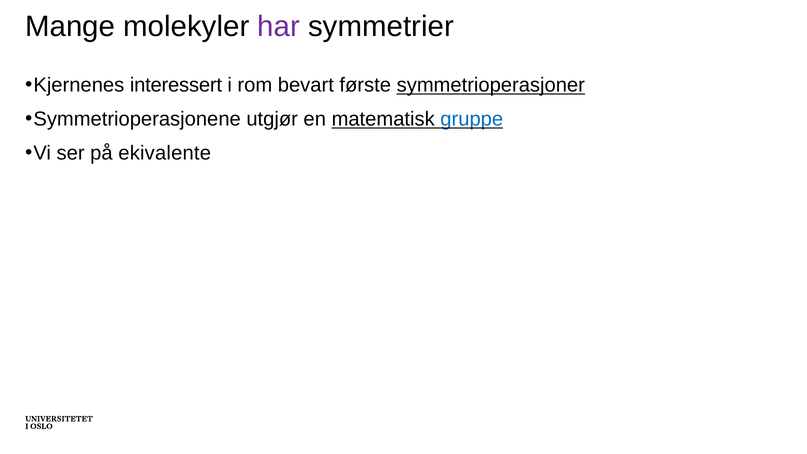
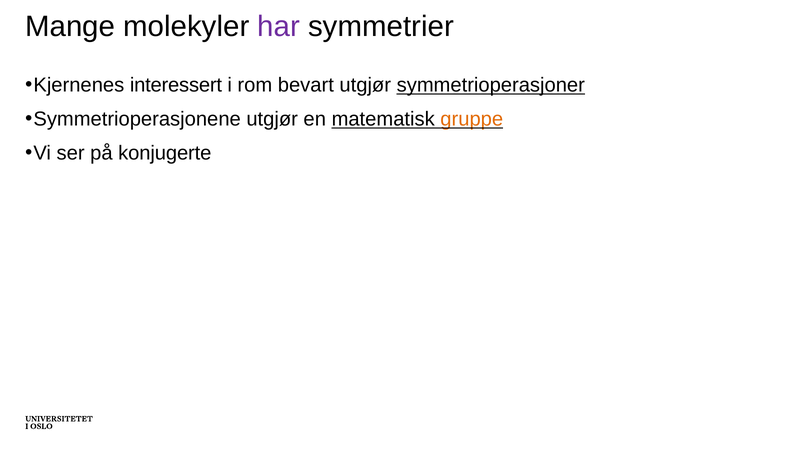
bevart første: første -> utgjør (365, 85)
gruppe colour: blue -> orange (472, 119)
ekivalente: ekivalente -> konjugerte (165, 153)
